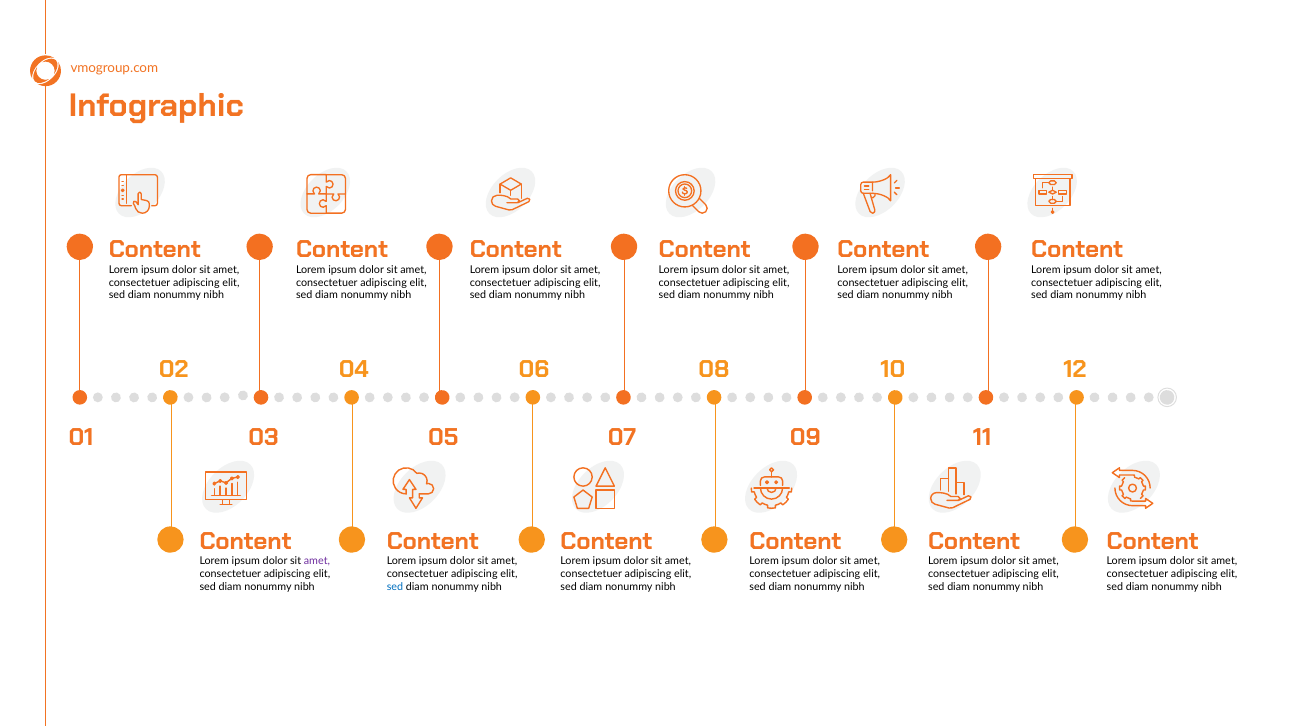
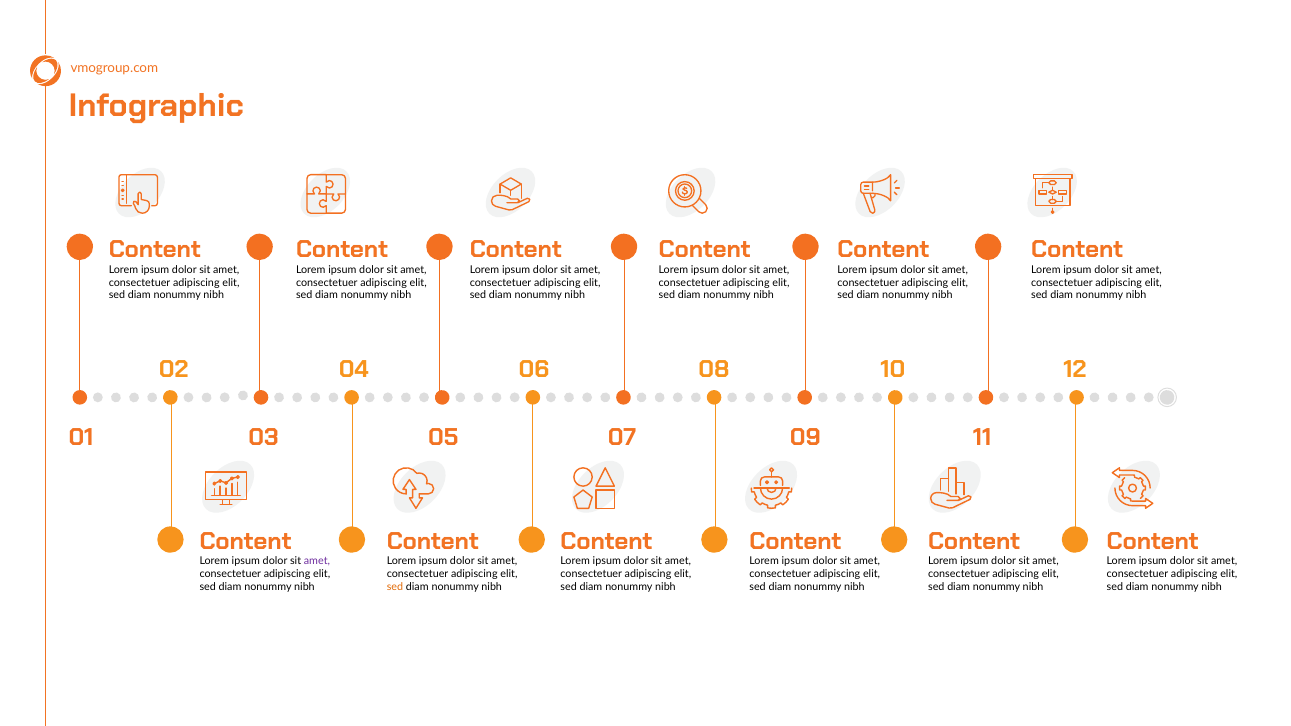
sed colour: blue -> orange (395, 587)
